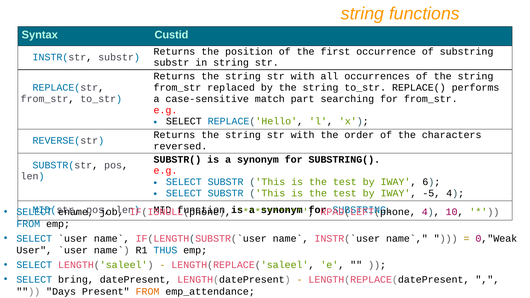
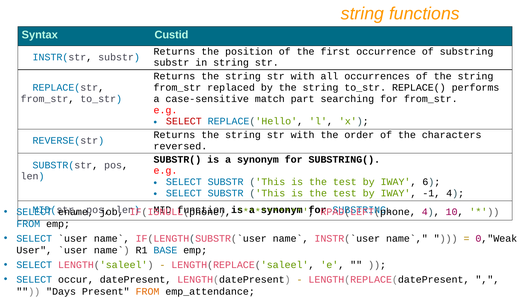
SELECT colour: black -> red (184, 121)
-5: -5 -> -1 (431, 193)
THUS: THUS -> BASE (165, 250)
bring: bring -> occur (76, 280)
